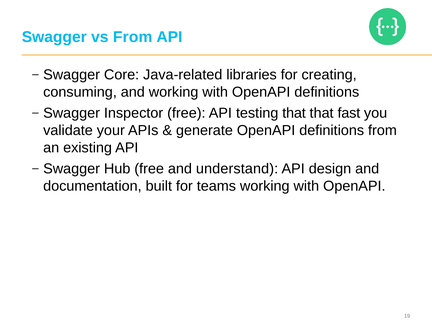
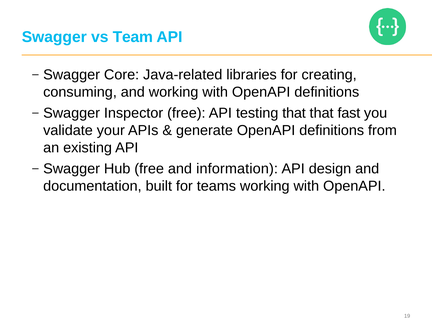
vs From: From -> Team (133, 37)
understand: understand -> information (237, 169)
